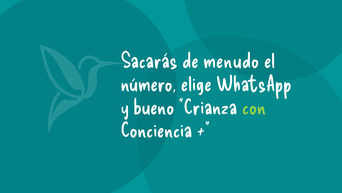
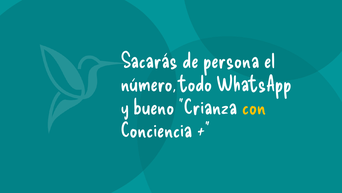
menudo: menudo -> persona (231, 61)
elige: elige -> todo (196, 84)
con colour: light green -> yellow (254, 107)
